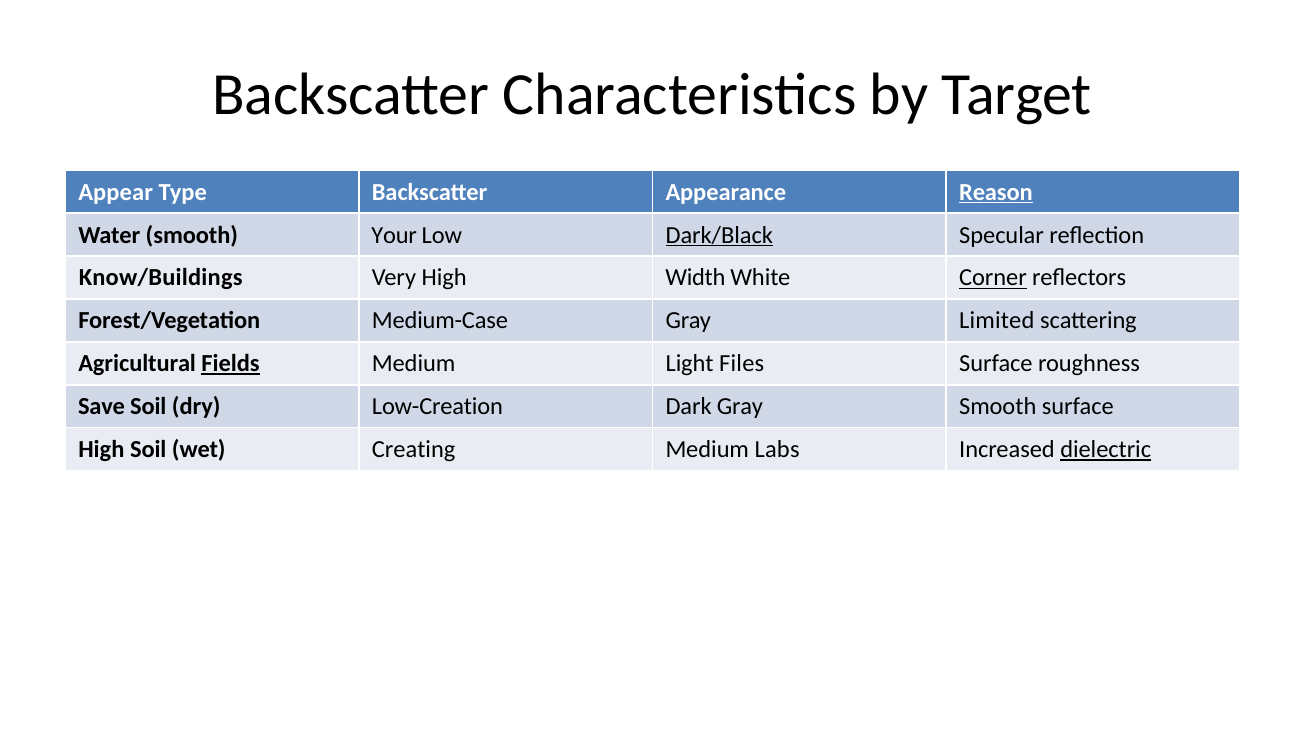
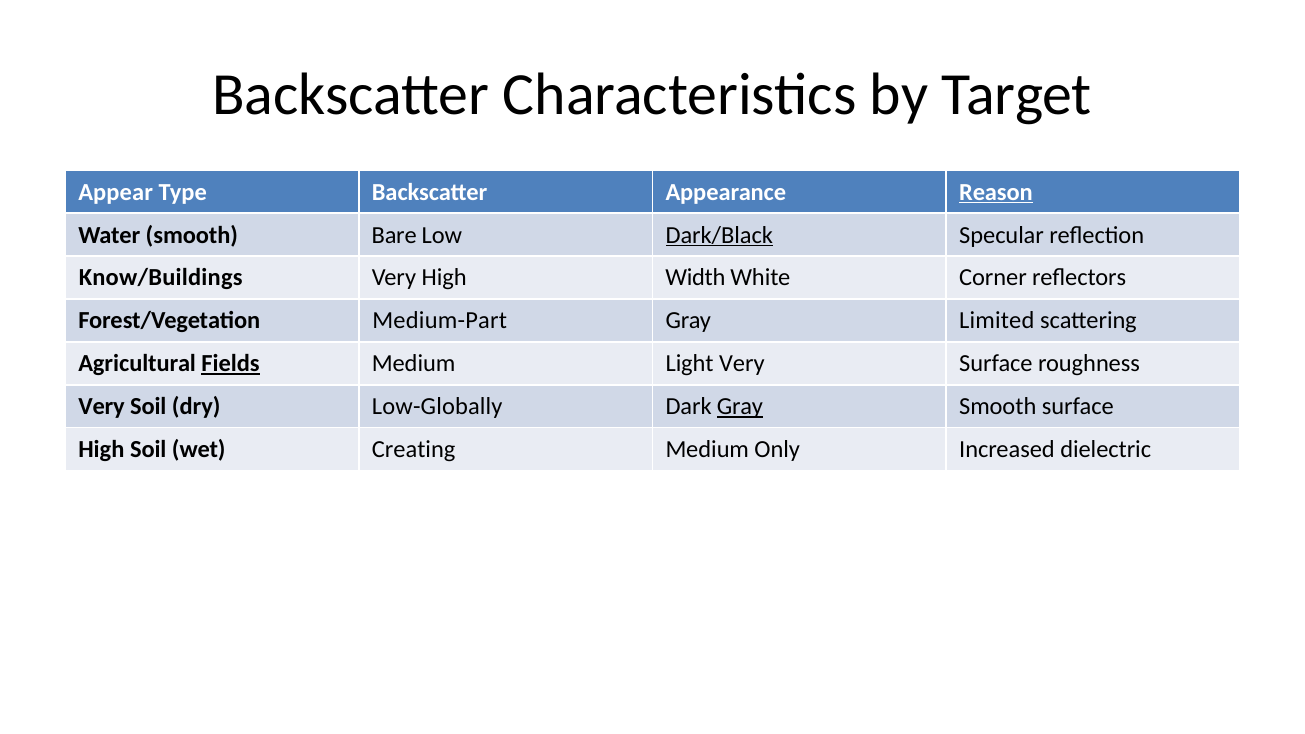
Your: Your -> Bare (394, 235)
Corner underline: present -> none (993, 278)
Medium-Case: Medium-Case -> Medium-Part (440, 321)
Light Files: Files -> Very (742, 364)
Save: Save -> Very (101, 407)
Low-Creation: Low-Creation -> Low-Globally (437, 407)
Gray underline: none -> present (740, 407)
Labs: Labs -> Only (777, 450)
dielectric underline: present -> none (1106, 450)
